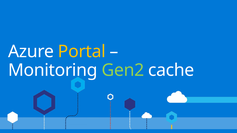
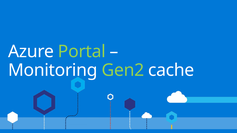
Portal colour: yellow -> light green (82, 52)
